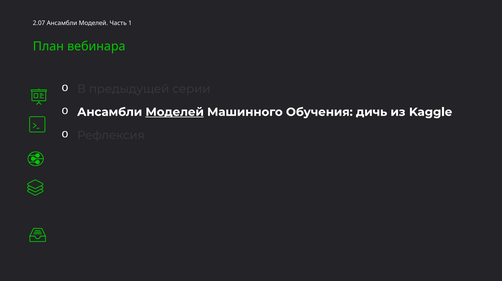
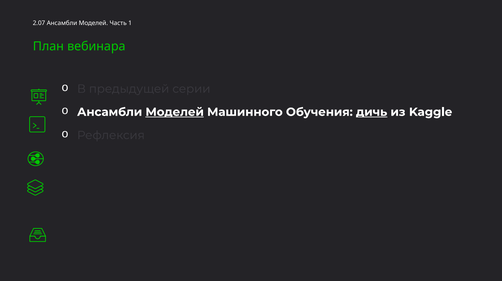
дичь underline: none -> present (372, 112)
